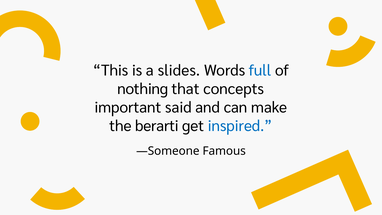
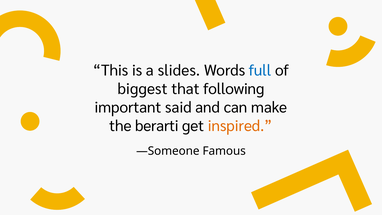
nothing: nothing -> biggest (143, 89)
concepts: concepts -> following (234, 89)
inspired colour: blue -> orange (240, 126)
